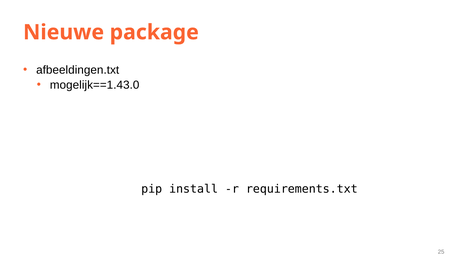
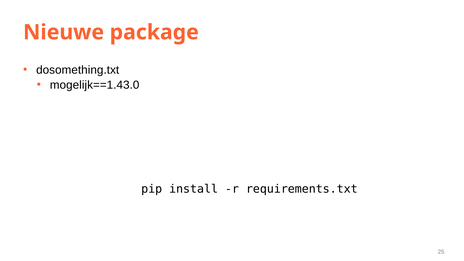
afbeeldingen.txt: afbeeldingen.txt -> dosomething.txt (78, 70)
